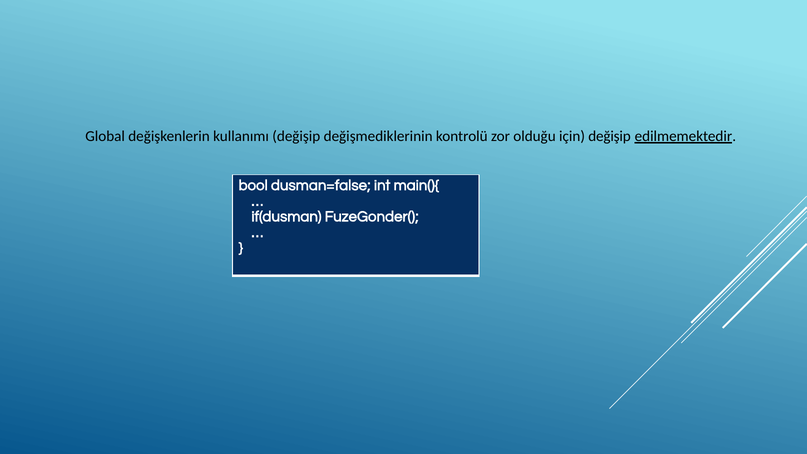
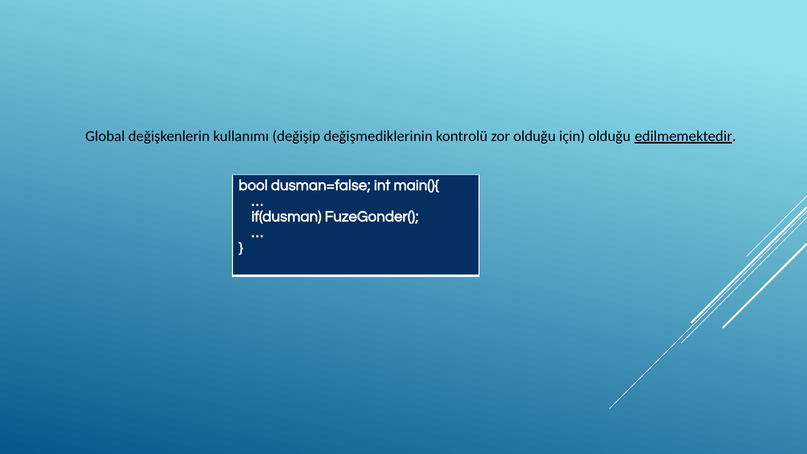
için değişip: değişip -> olduğu (609, 136)
